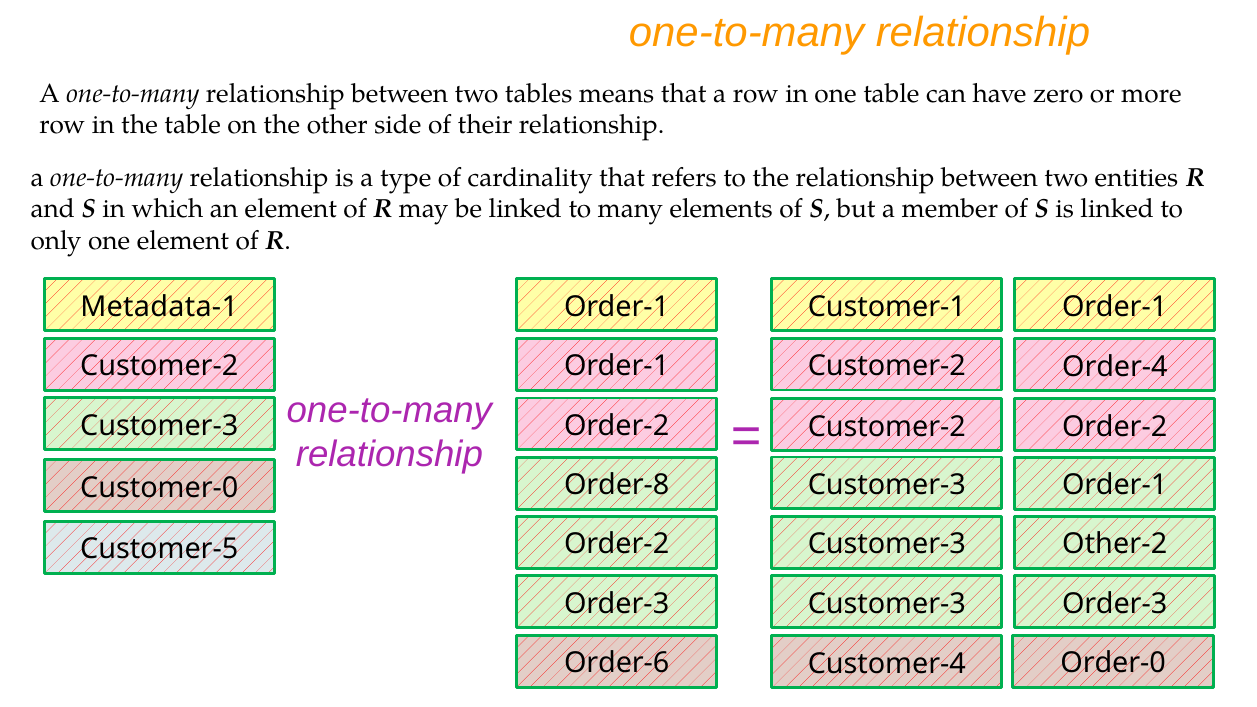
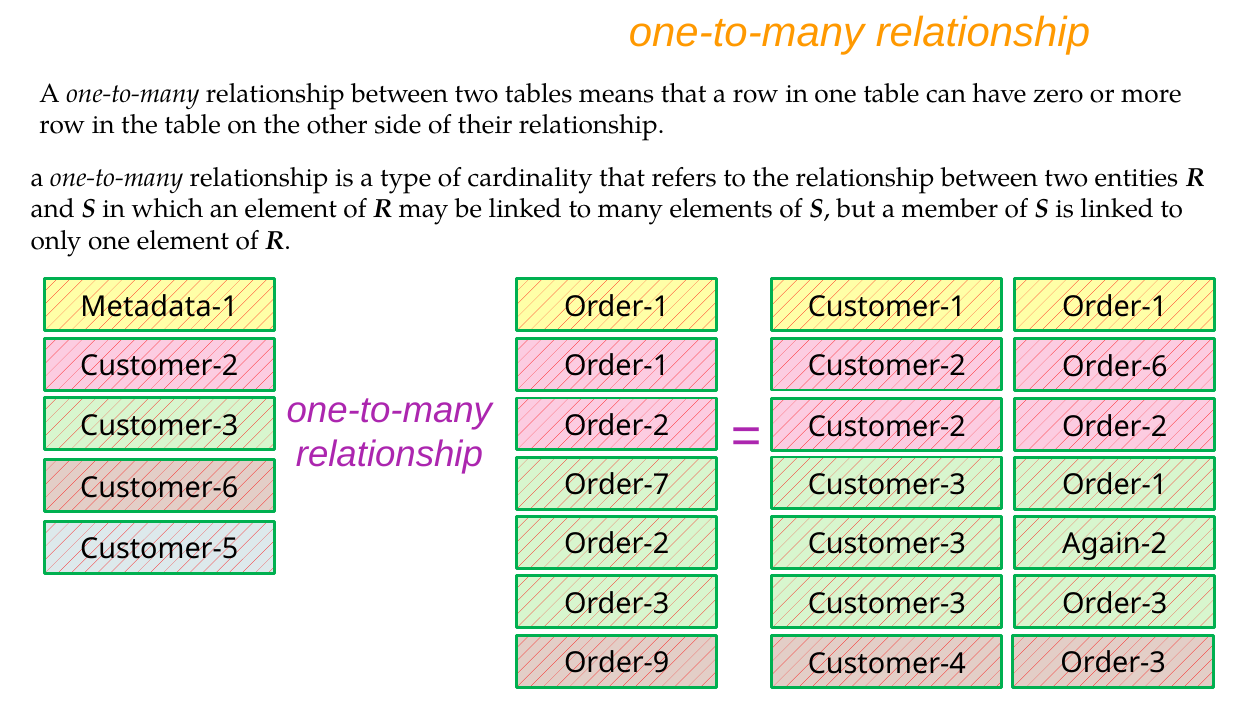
Order-4: Order-4 -> Order-6 (1115, 367)
Order-8: Order-8 -> Order-7 (617, 485)
Customer-0: Customer-0 -> Customer-6 (159, 488)
Other-2: Other-2 -> Again-2 (1115, 544)
Order-6: Order-6 -> Order-9 (617, 663)
Customer-4 Order-0: Order-0 -> Order-3 (1113, 663)
